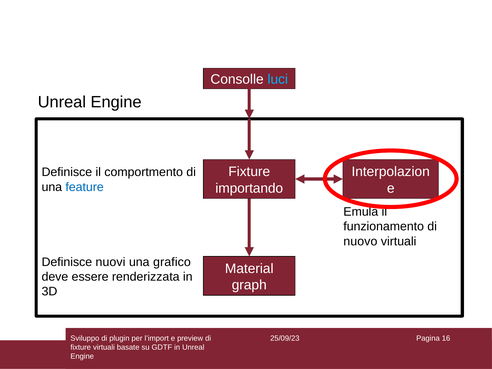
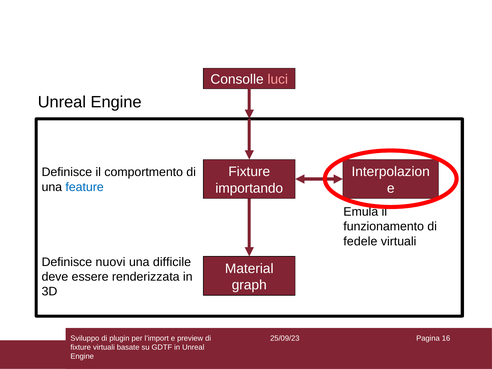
luci colour: light blue -> pink (278, 79)
nuovo: nuovo -> fedele (360, 241)
grafico: grafico -> difficile (172, 262)
